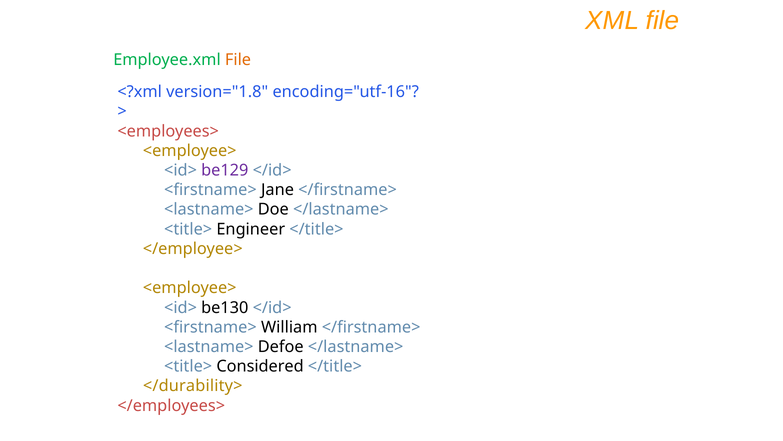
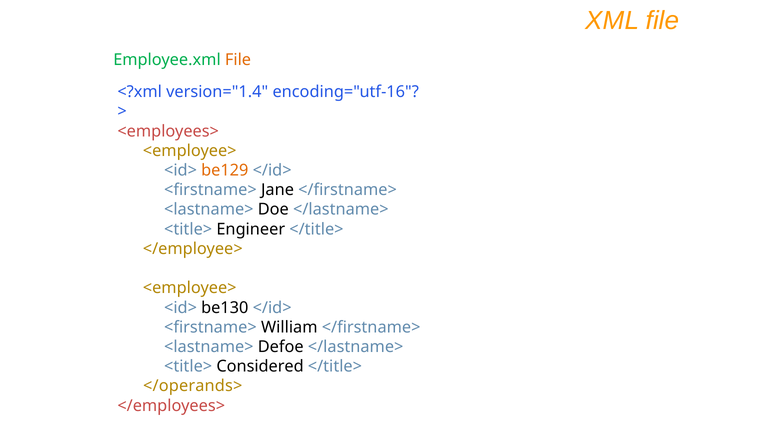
version="1.8: version="1.8 -> version="1.4 (217, 92)
be129 colour: purple -> orange (225, 170)
</durability>: </durability> -> </operands> (193, 386)
